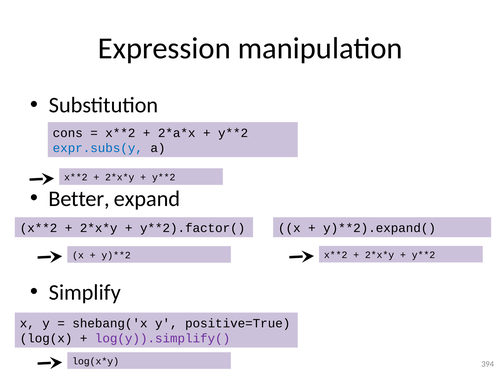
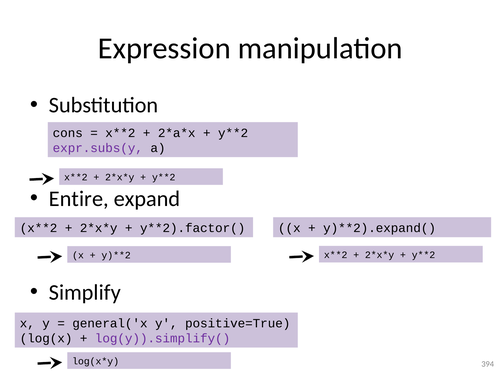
expr.subs(y colour: blue -> purple (98, 148)
Better: Better -> Entire (79, 199)
shebang('x: shebang('x -> general('x (110, 323)
